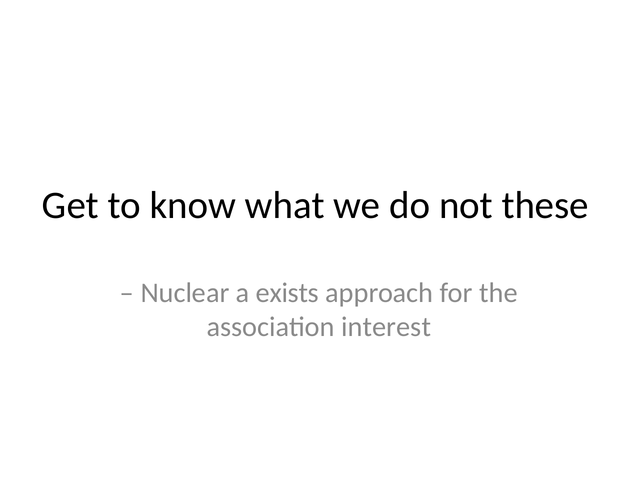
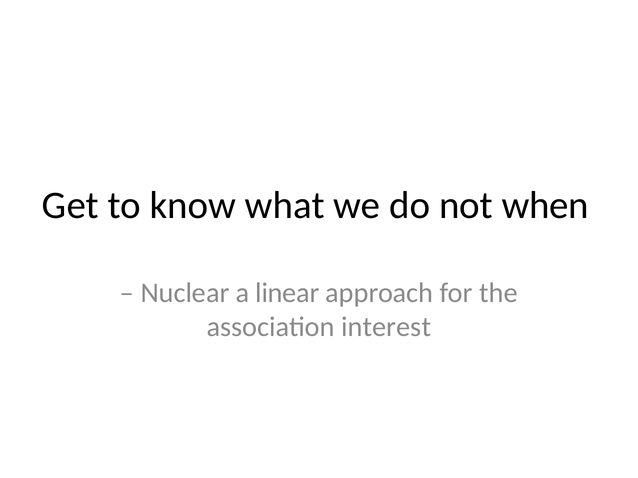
these: these -> when (545, 206)
exists: exists -> linear (287, 293)
